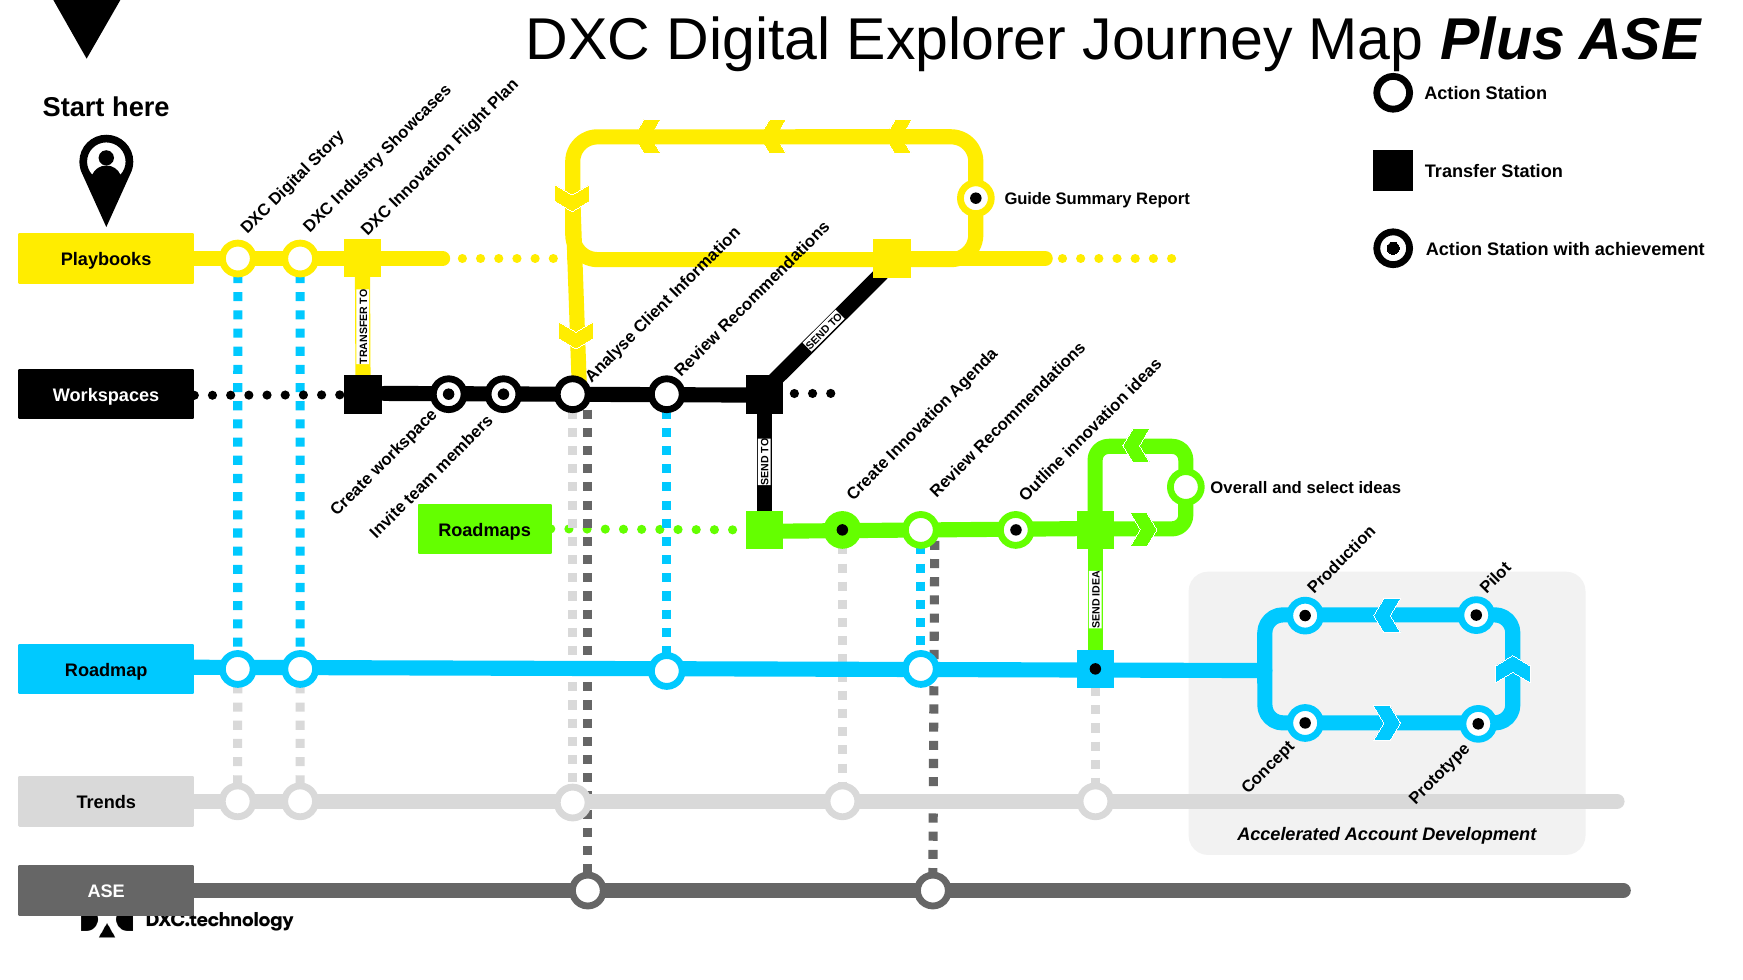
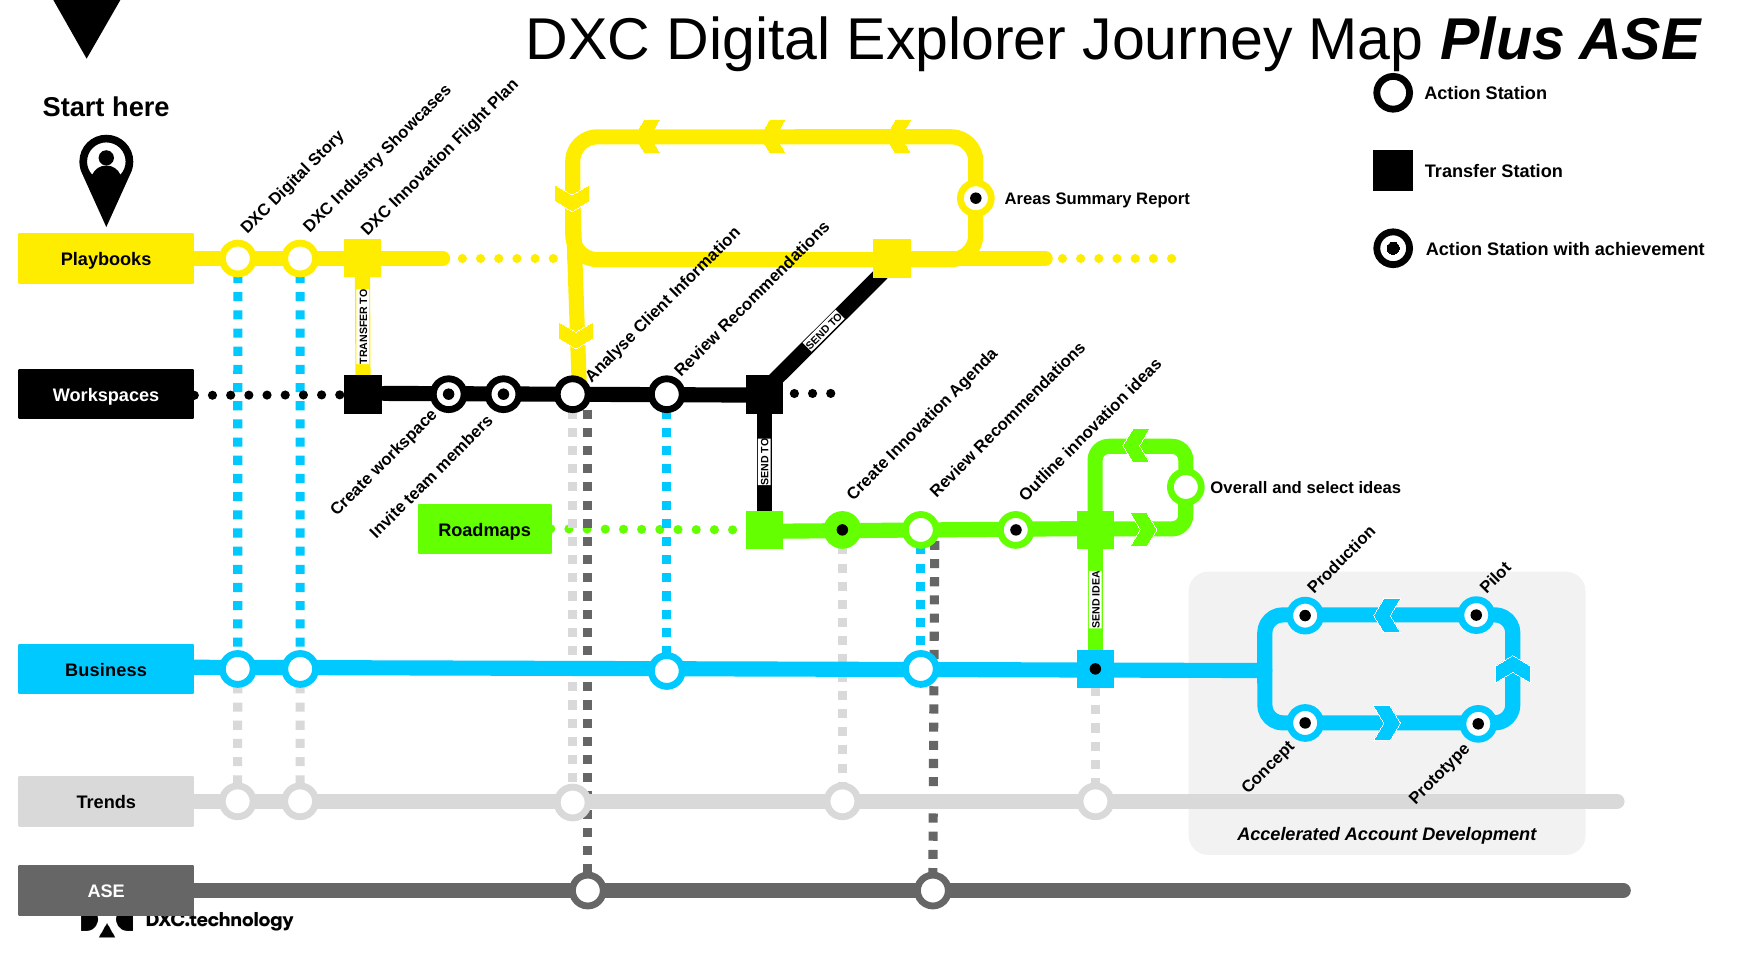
Guide: Guide -> Areas (1028, 199)
Roadmap: Roadmap -> Business (106, 670)
